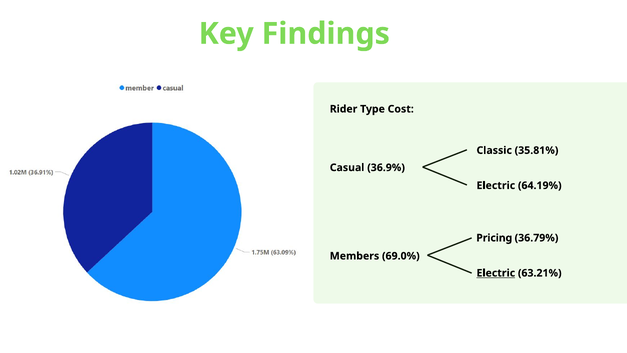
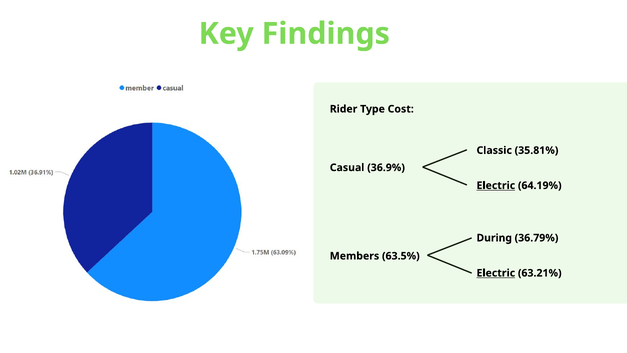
Electric underline: none -> present (496, 185)
Pricing: Pricing -> During (494, 238)
69.0%: 69.0% -> 63.5% (401, 256)
